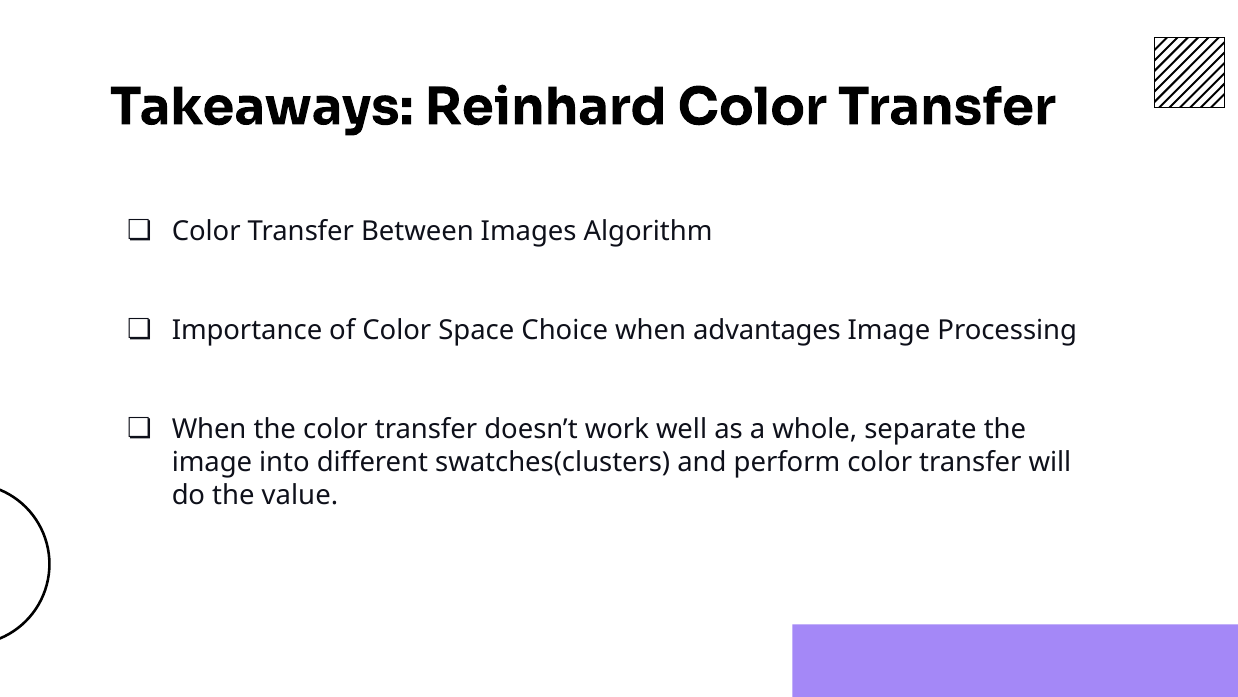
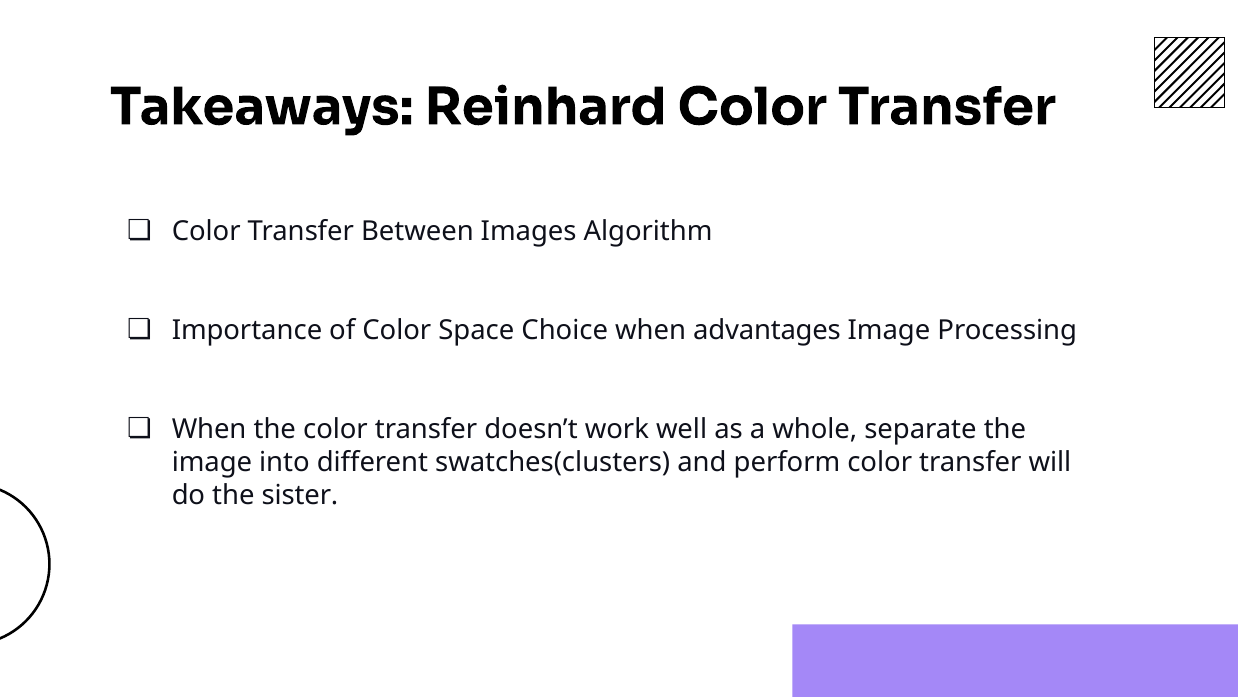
value: value -> sister (300, 495)
